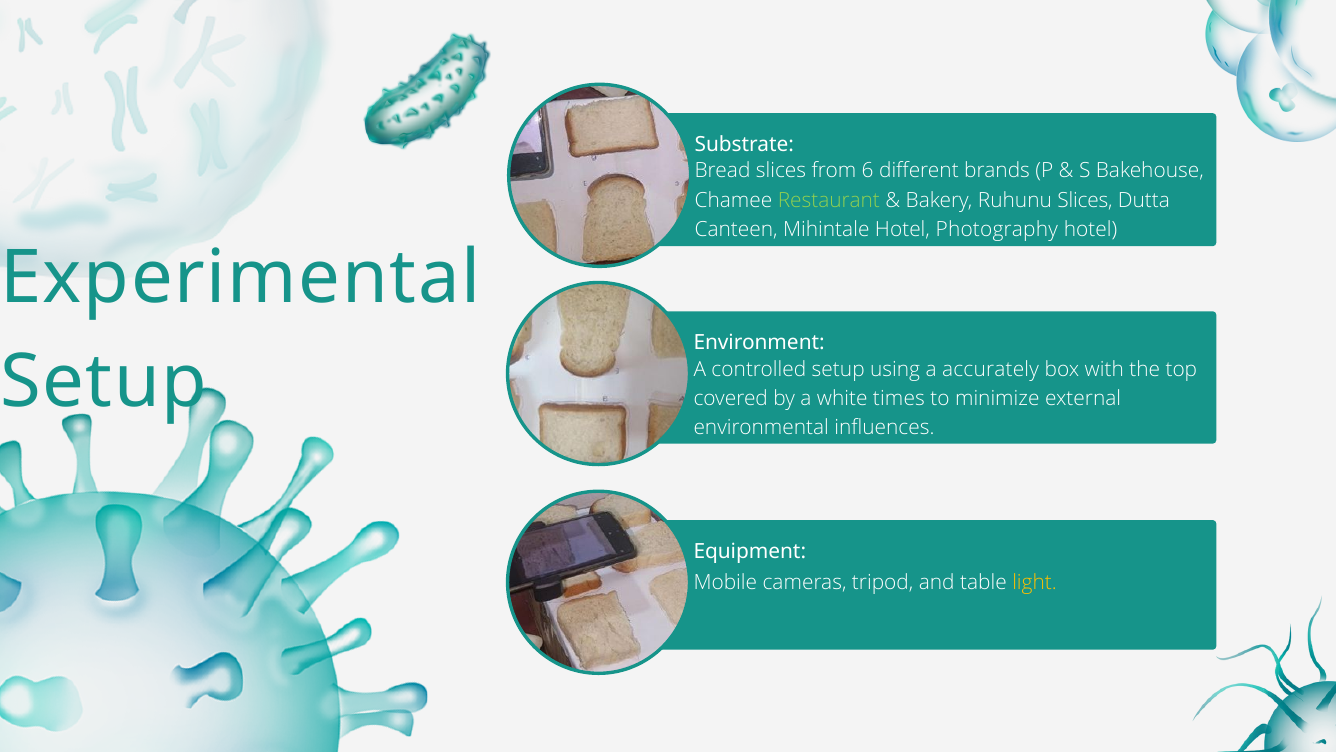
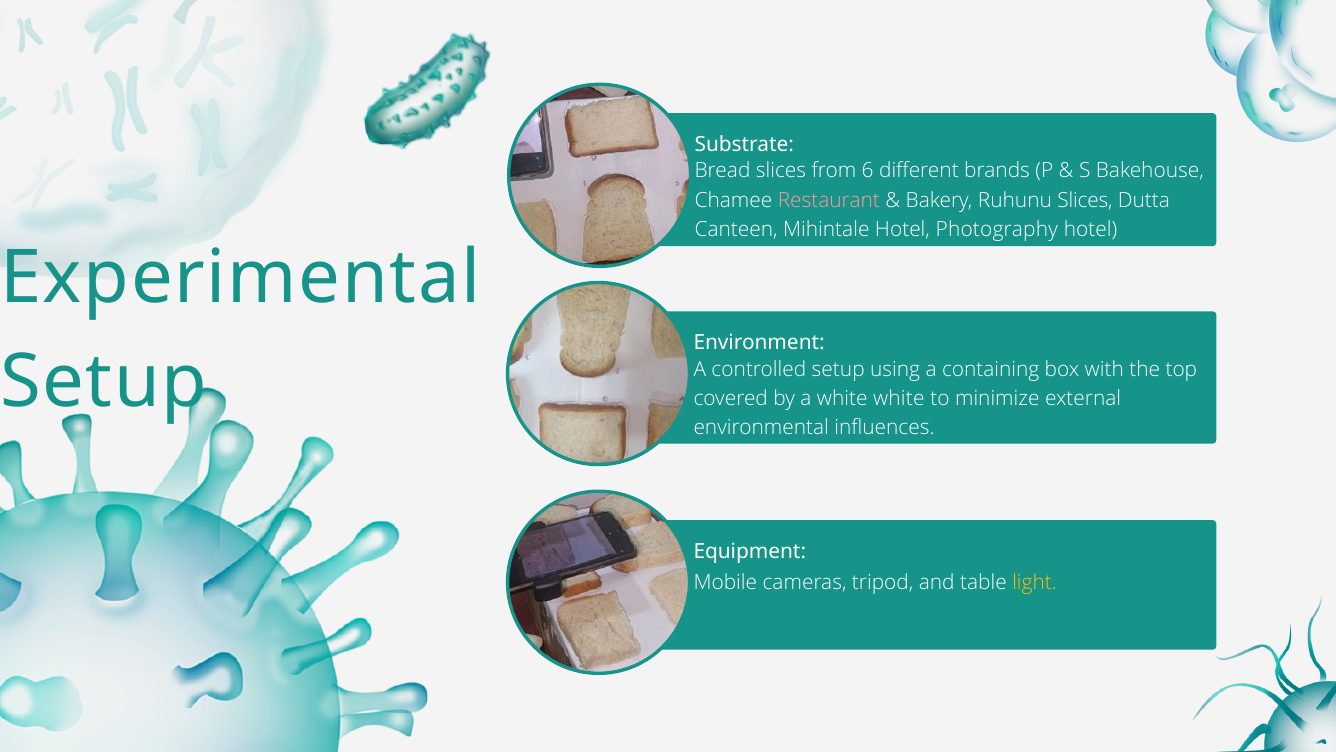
Restaurant colour: light green -> pink (829, 200)
accurately: accurately -> containing (991, 369)
white times: times -> white (899, 398)
